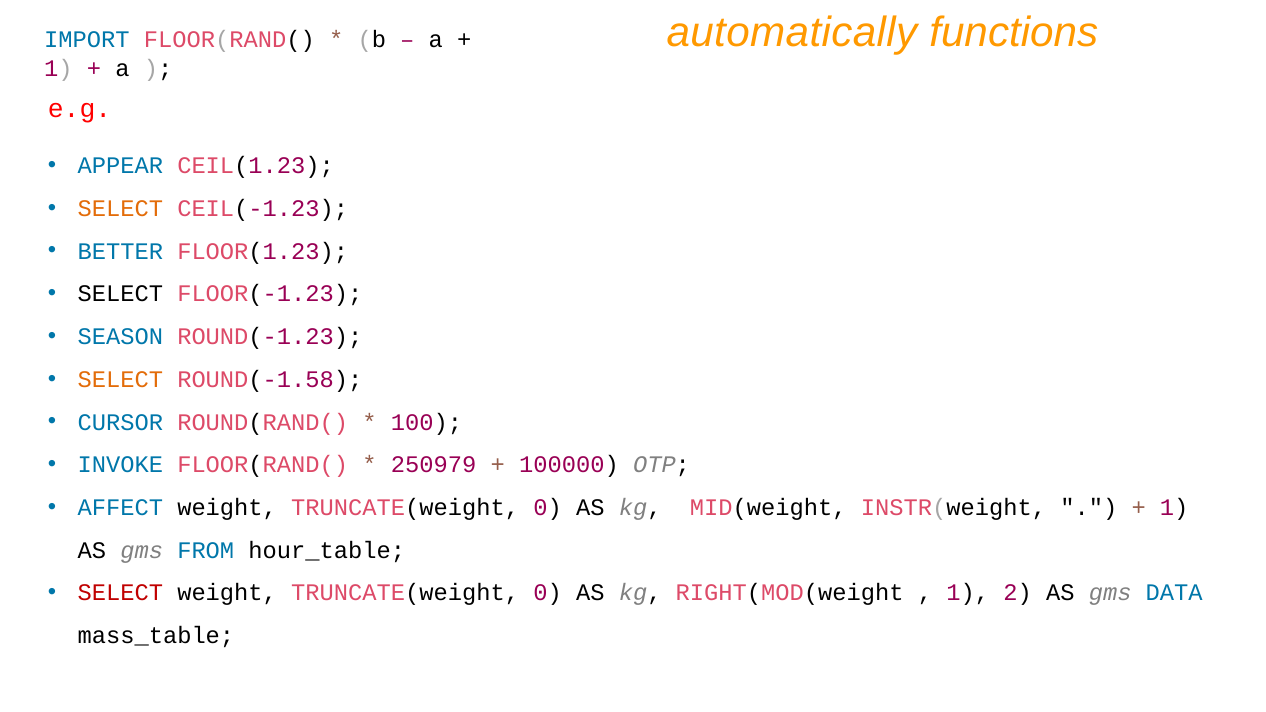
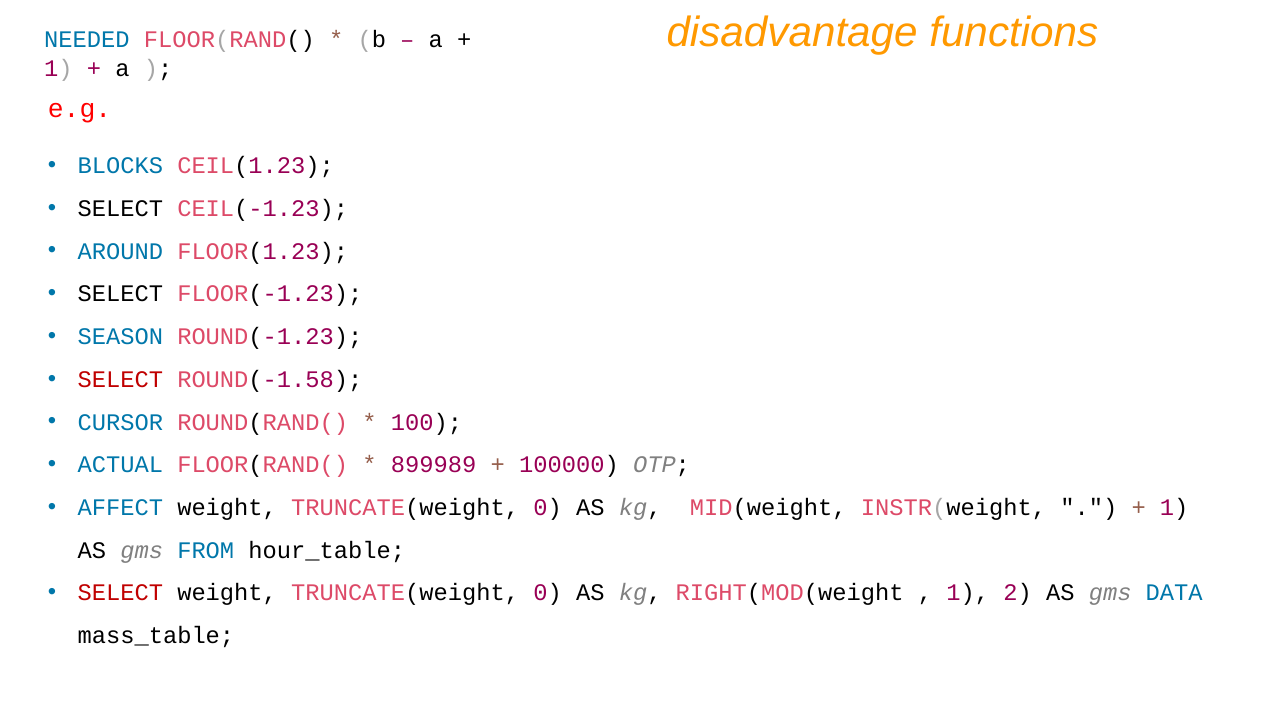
automatically: automatically -> disadvantage (792, 33)
IMPORT: IMPORT -> NEEDED (87, 40)
APPEAR: APPEAR -> BLOCKS (120, 166)
SELECT colour: orange -> black (120, 209)
BETTER: BETTER -> AROUND (120, 251)
SELECT colour: orange -> red (120, 380)
INVOKE: INVOKE -> ACTUAL (120, 465)
250979: 250979 -> 899989 (434, 465)
